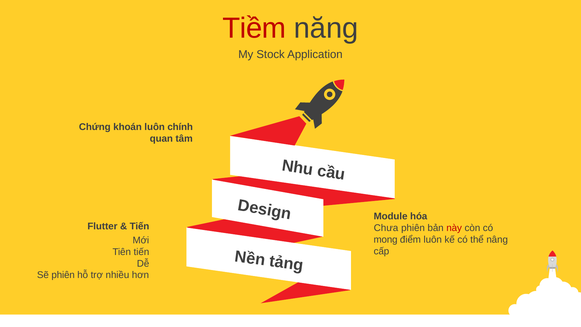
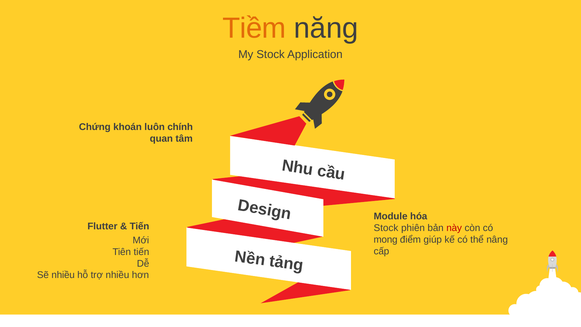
Tiềm colour: red -> orange (254, 28)
Chưa: Chưa -> Stock (386, 228)
điểm luôn: luôn -> giúp (433, 240)
Sẽ phiên: phiên -> nhiều (63, 275)
